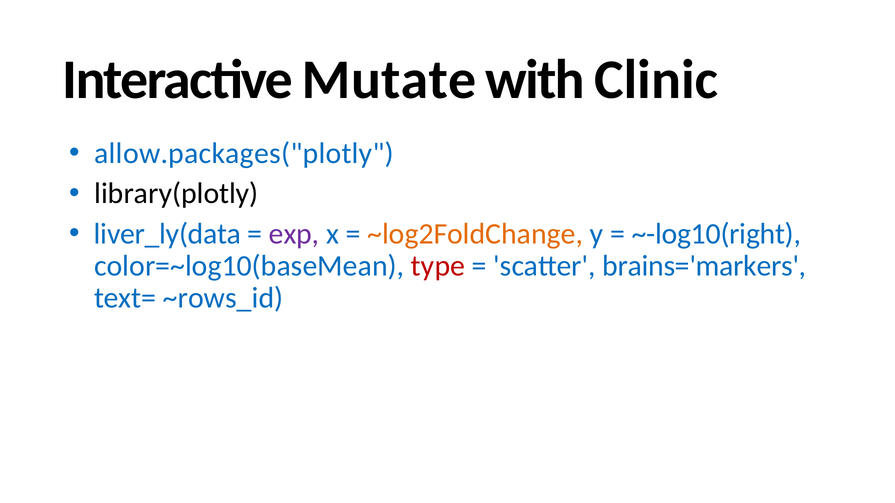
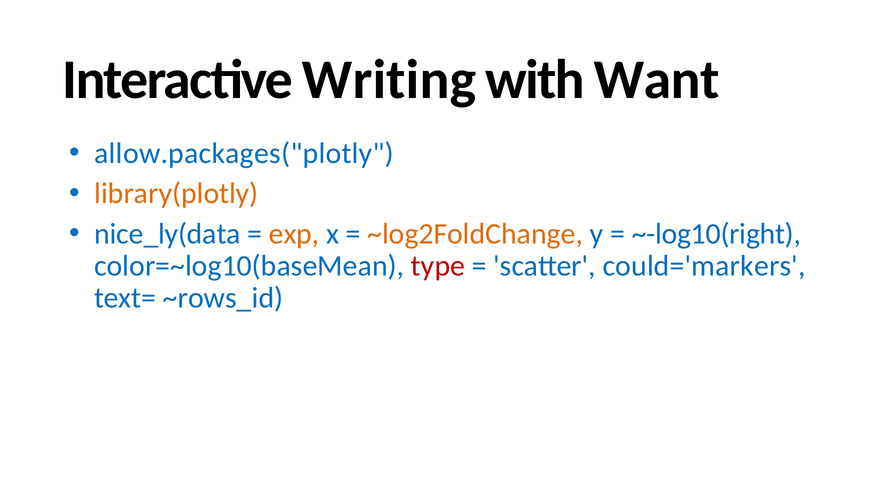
Mutate: Mutate -> Writing (389, 80)
Clinic: Clinic -> Want (656, 80)
library(plotly colour: black -> orange (176, 194)
liver_ly(data: liver_ly(data -> nice_ly(data (167, 234)
exp colour: purple -> orange (294, 234)
brains='markers: brains='markers -> could='markers (704, 266)
